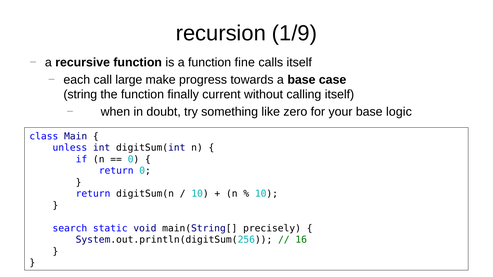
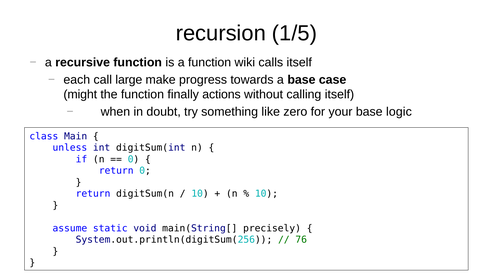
1/9: 1/9 -> 1/5 (295, 33)
fine: fine -> wiki (245, 63)
string: string -> might (80, 95)
current: current -> actions (222, 95)
search: search -> assume (70, 228)
16: 16 -> 76 (301, 240)
